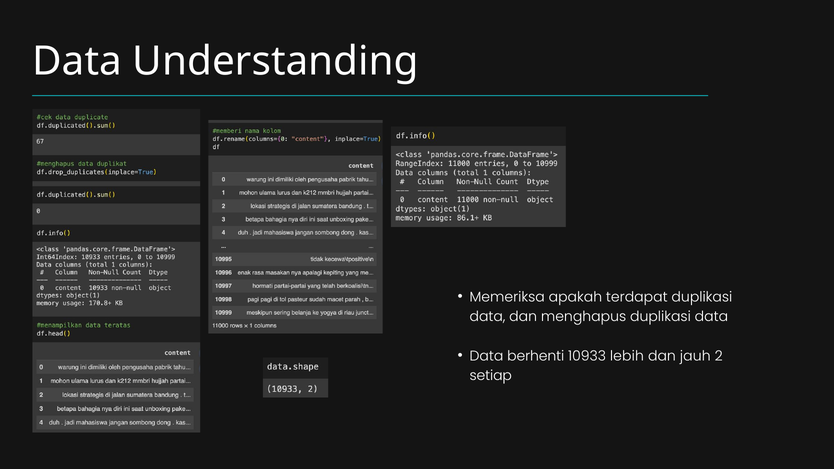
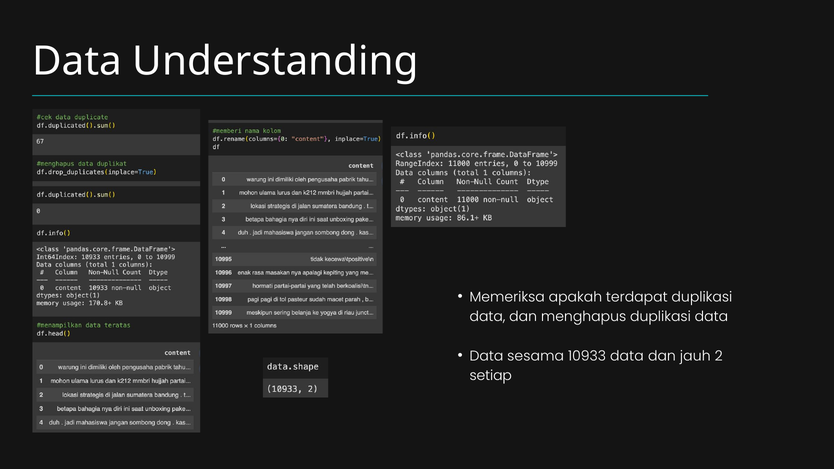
berhenti: berhenti -> sesama (536, 356)
10933 lebih: lebih -> data (627, 356)
